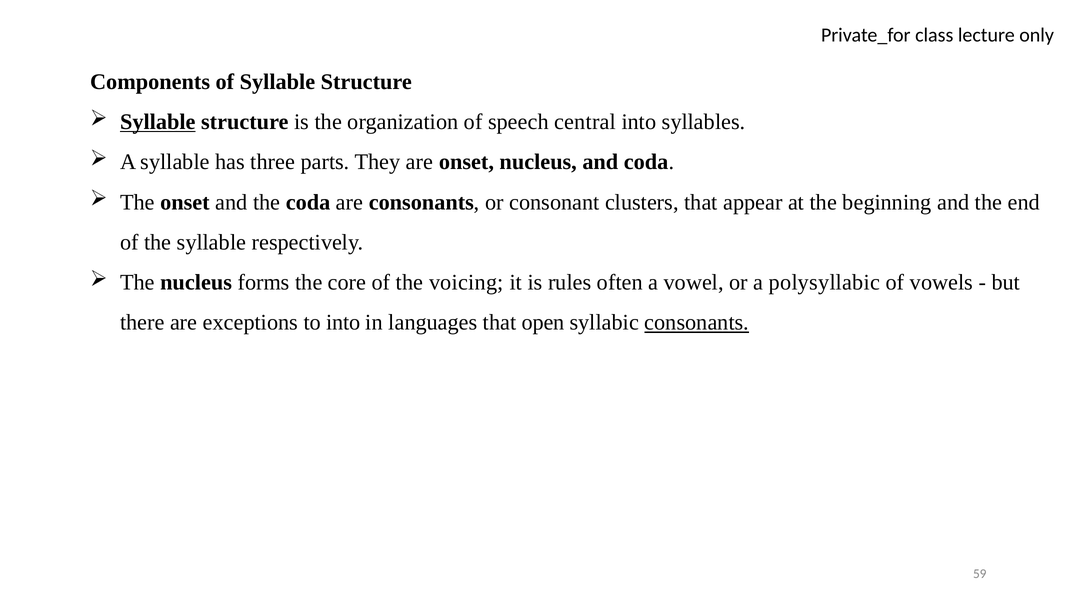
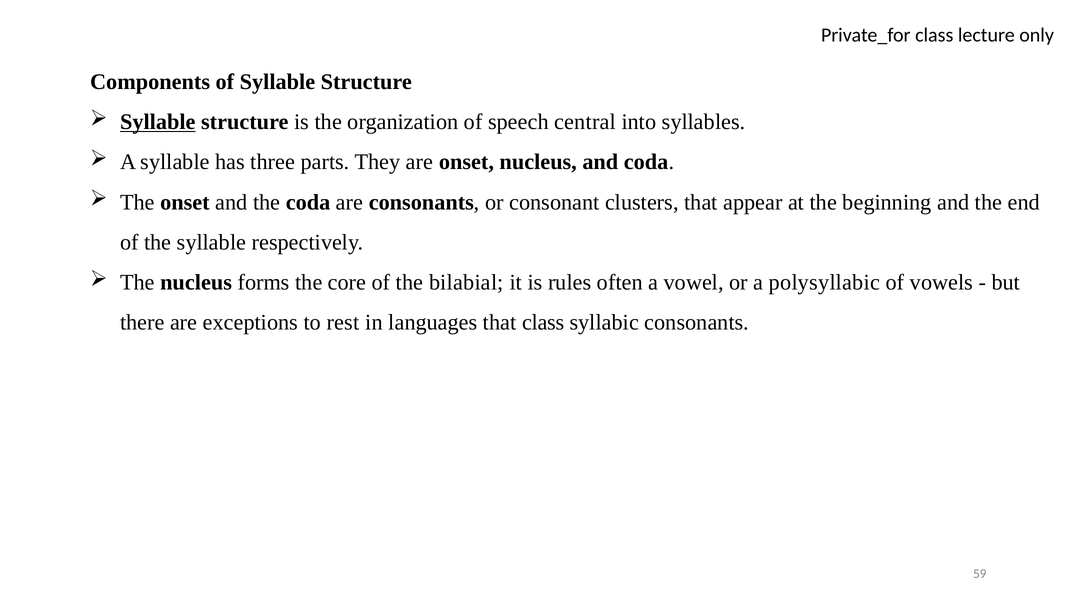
voicing: voicing -> bilabial (466, 282)
to into: into -> rest (343, 322)
that open: open -> class (543, 322)
consonants underline: present -> none (697, 322)
